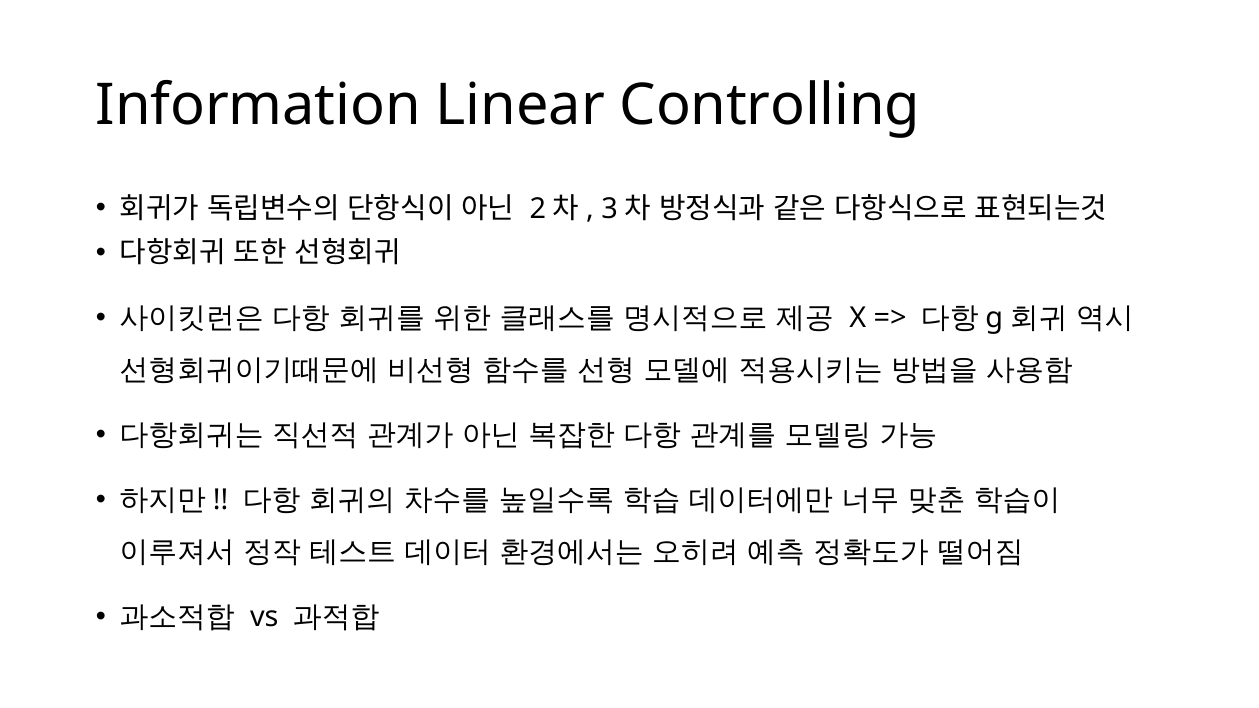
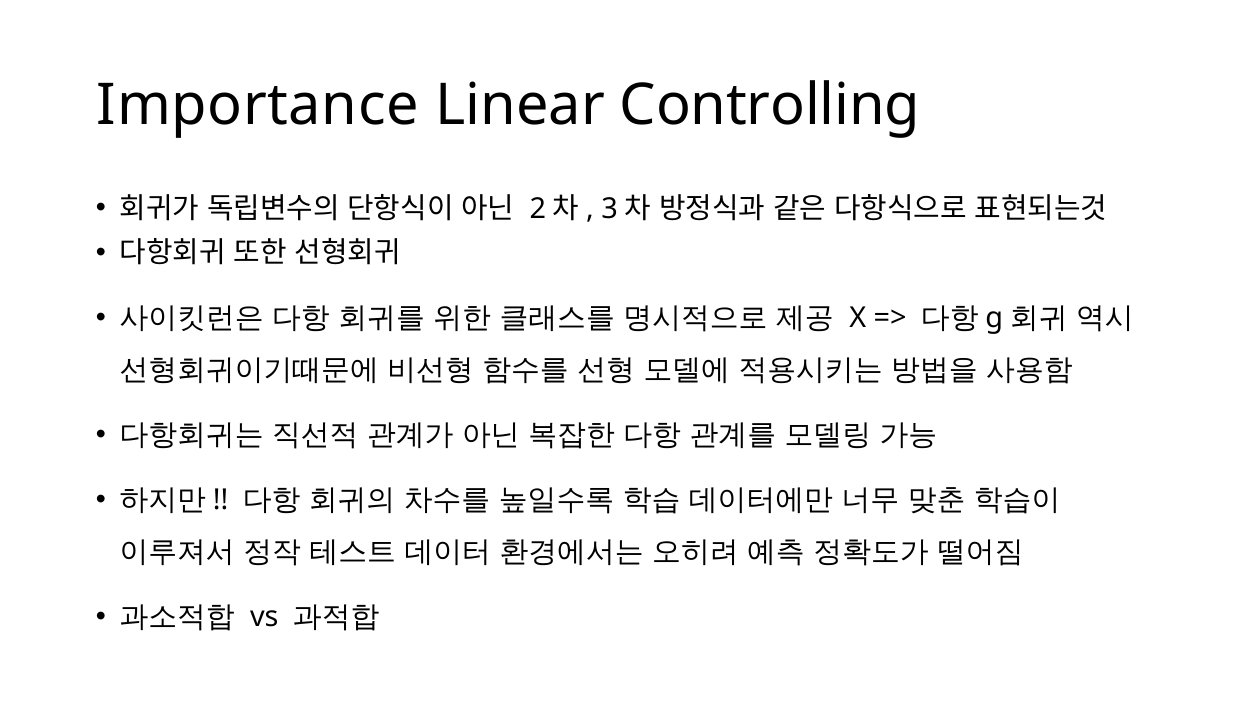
Information: Information -> Importance (258, 106)
